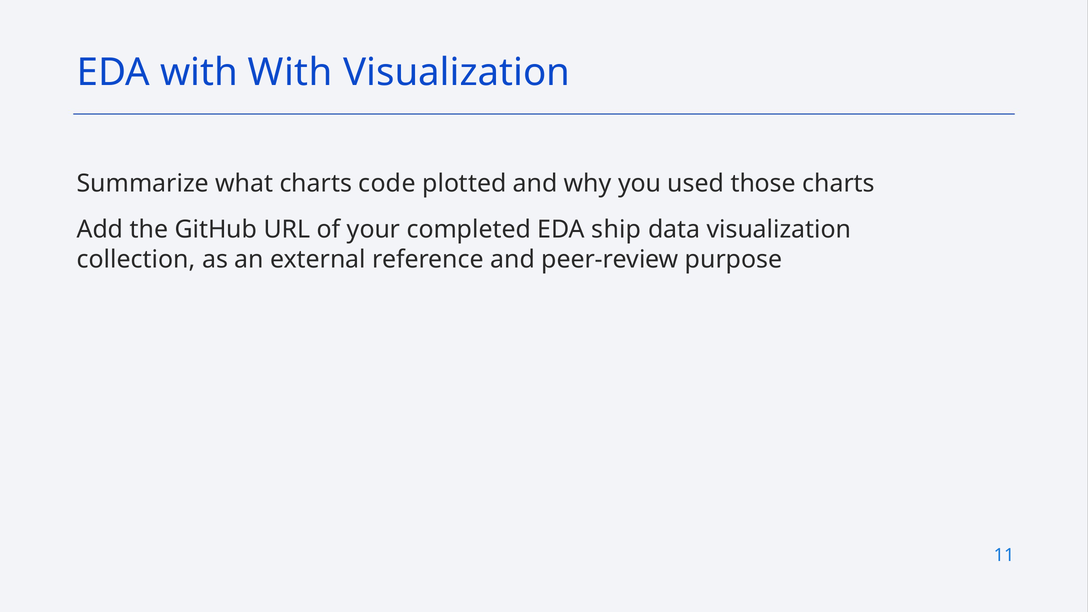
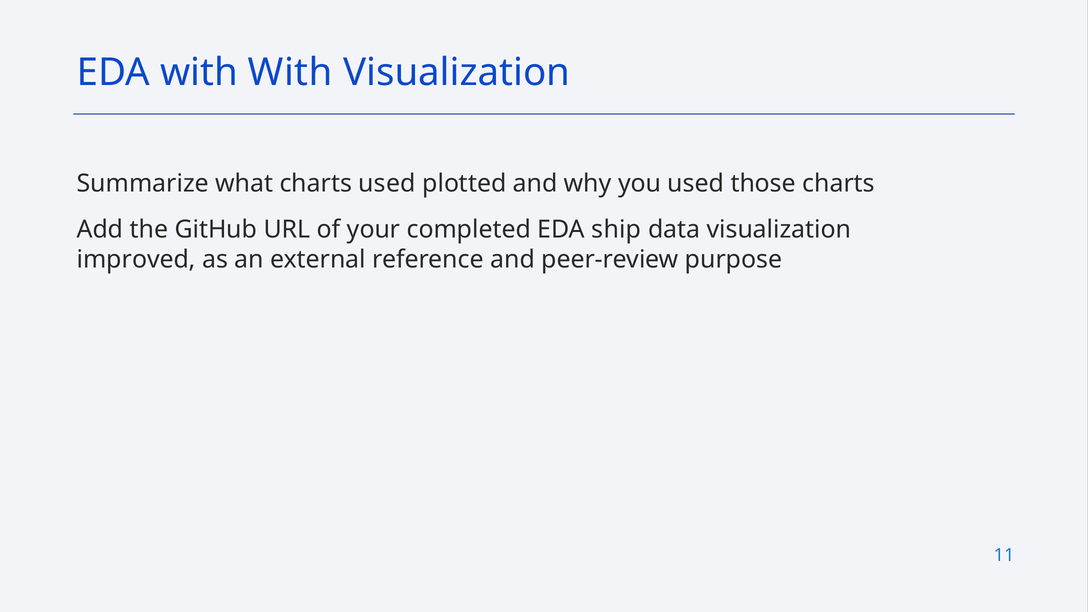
charts code: code -> used (387, 184)
collection: collection -> improved (136, 259)
